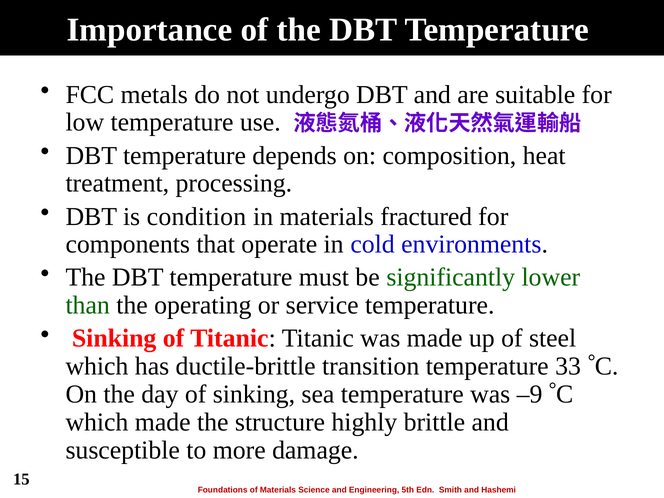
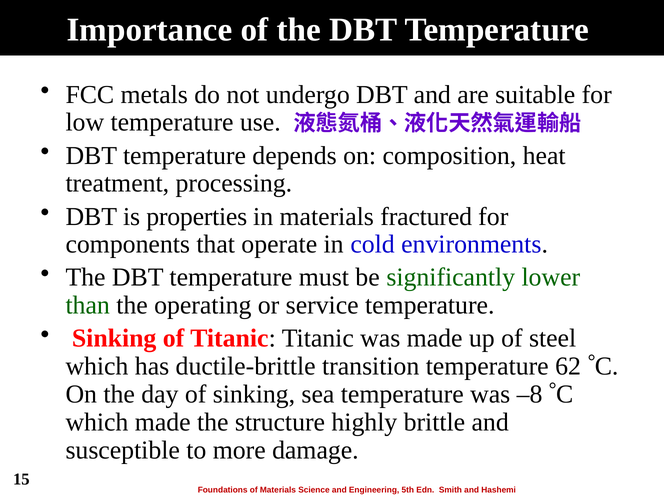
condition: condition -> properties (197, 217)
33: 33 -> 62 (568, 366)
–9: –9 -> –8 (530, 394)
